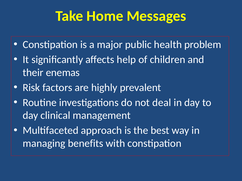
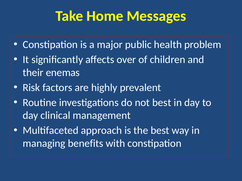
help: help -> over (126, 60)
not deal: deal -> best (162, 103)
